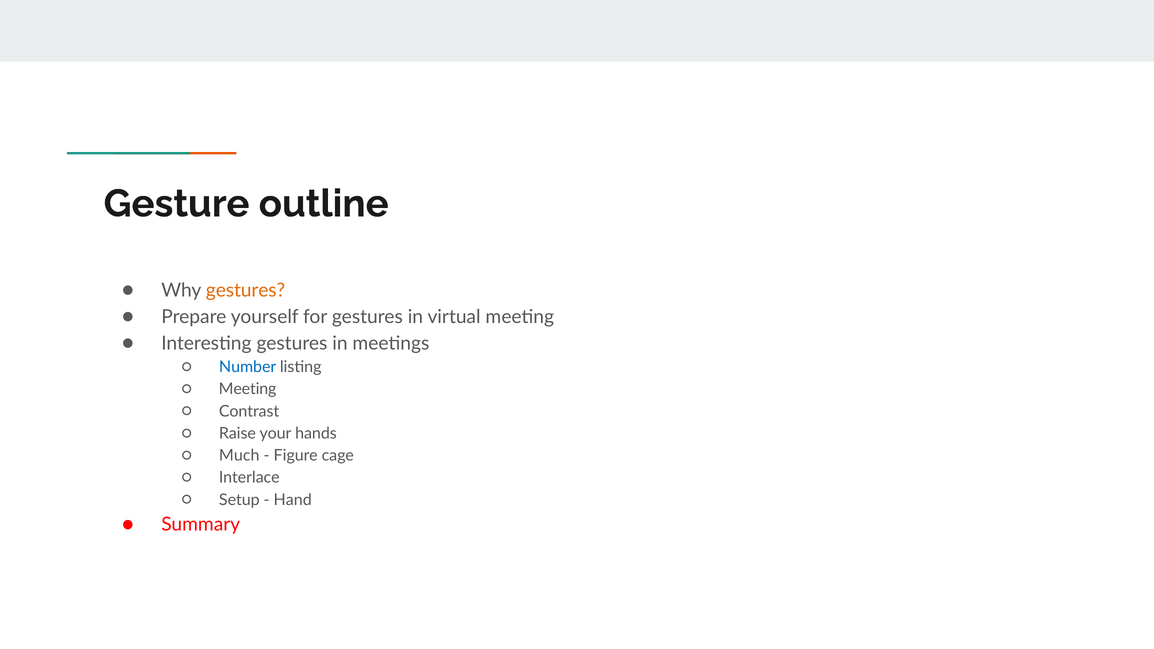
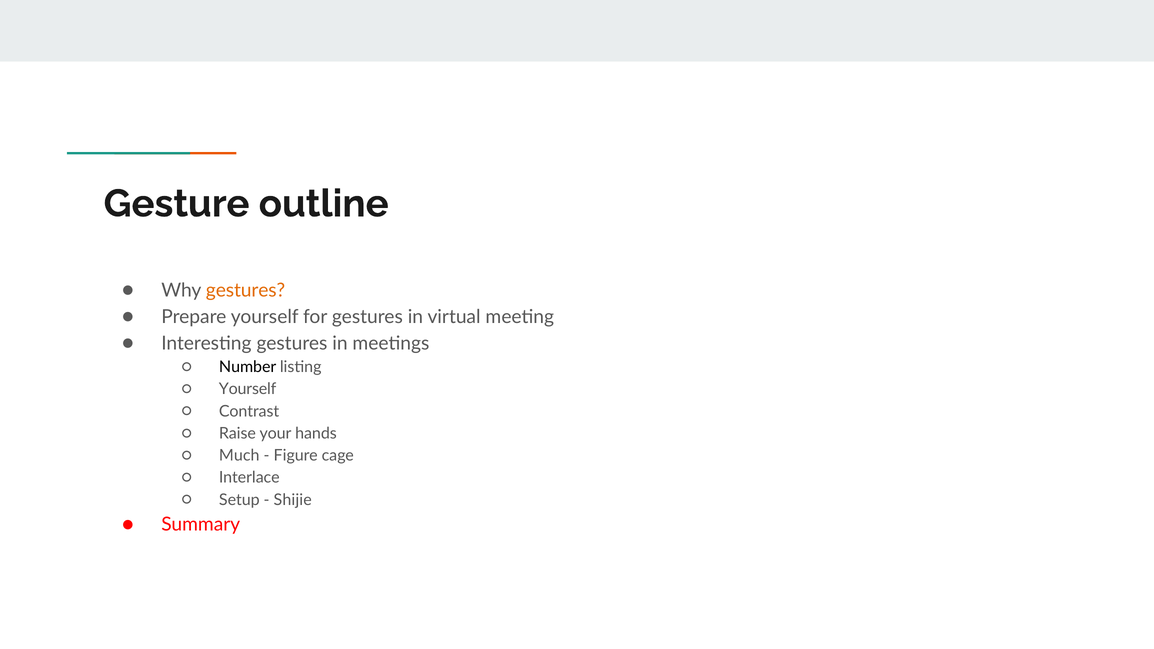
Number colour: blue -> black (248, 367)
Meeting: Meeting -> Yourself (248, 389)
Hand: Hand -> Shijie (293, 500)
